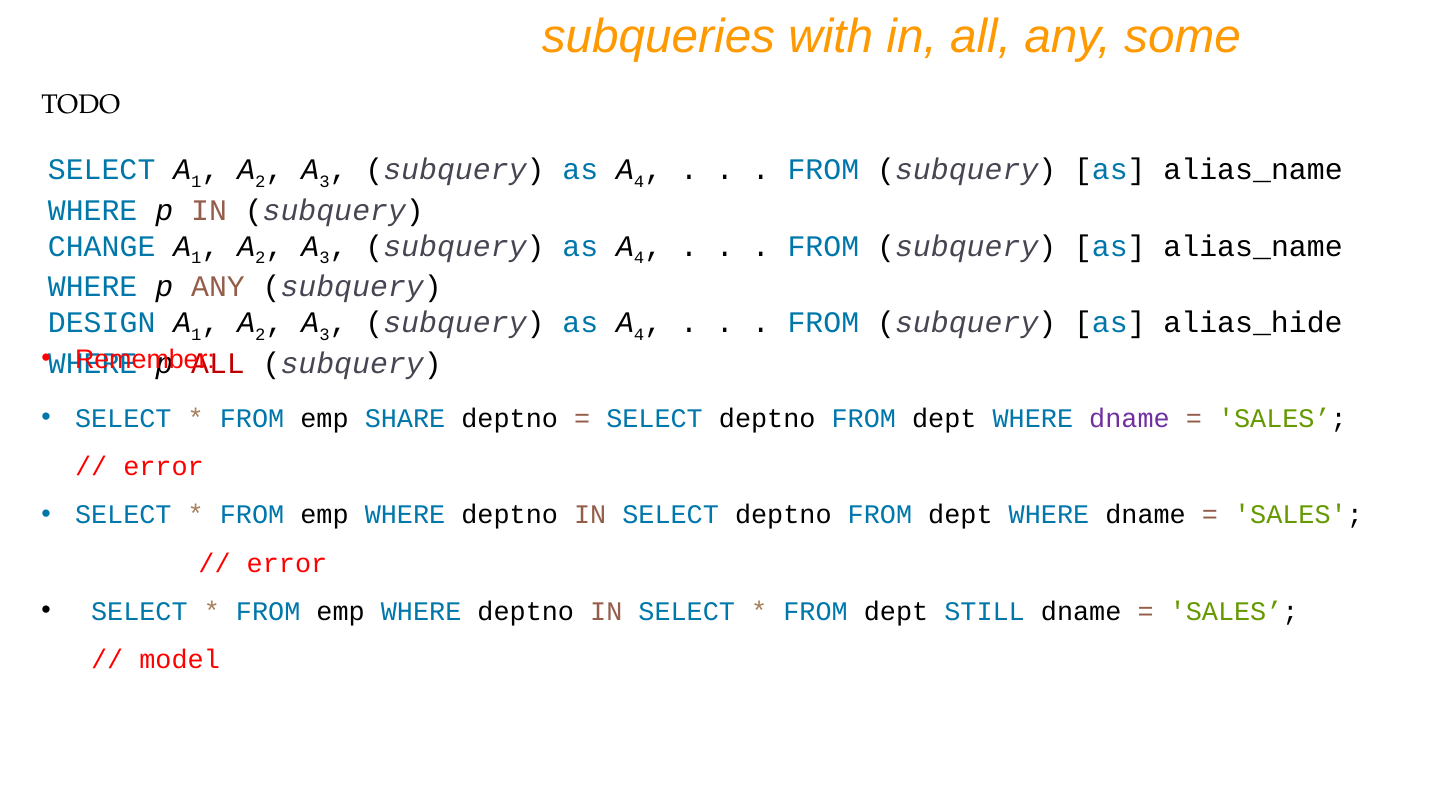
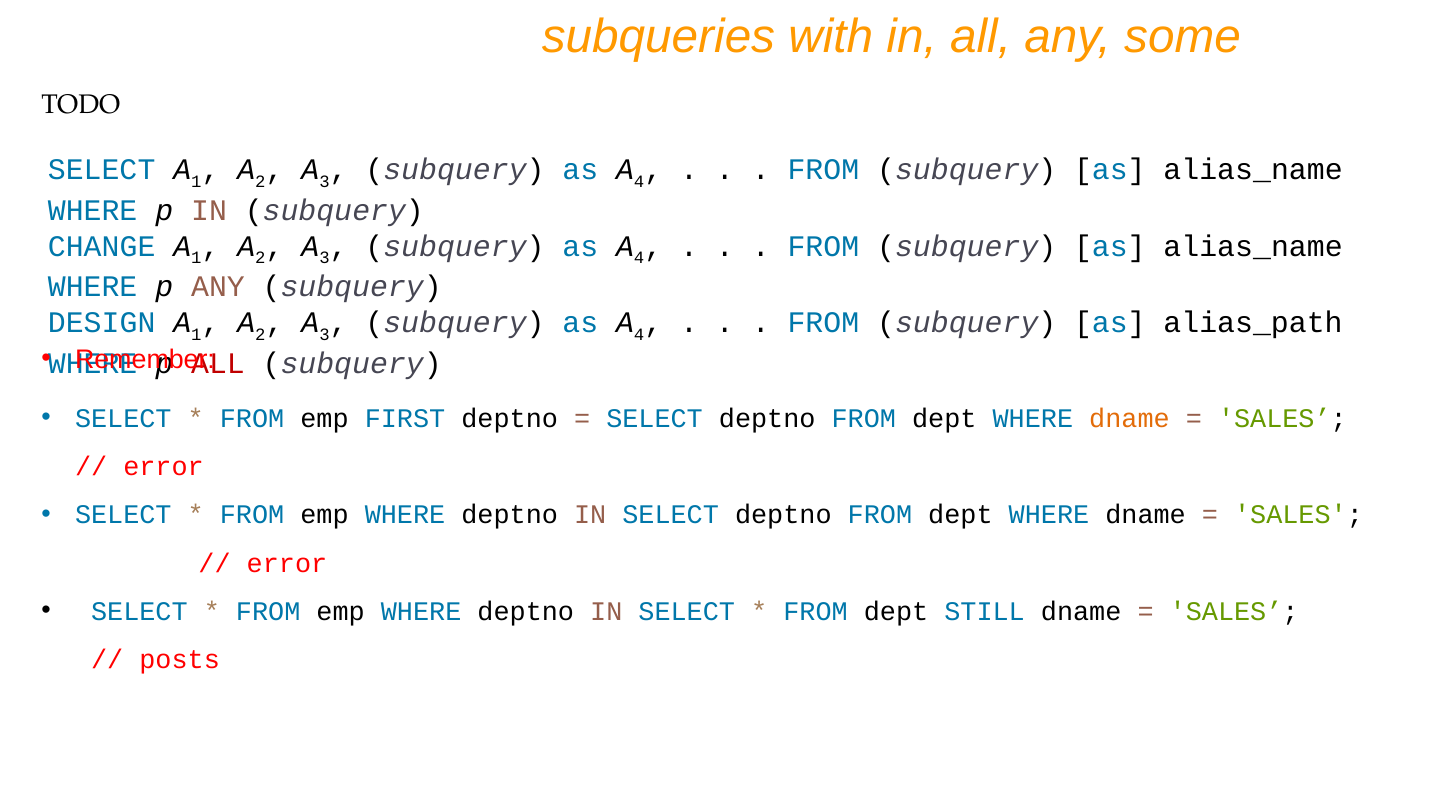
alias_hide: alias_hide -> alias_path (1253, 323)
SHARE: SHARE -> FIRST (405, 418)
dname colour: purple -> orange (1129, 418)
model: model -> posts (180, 660)
